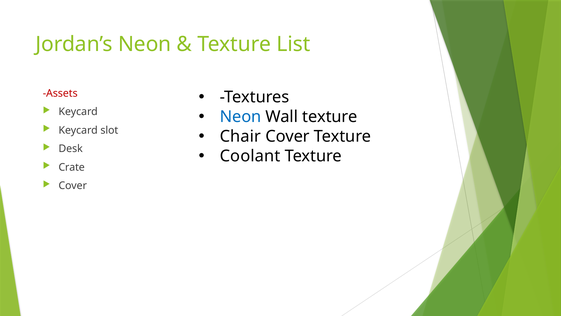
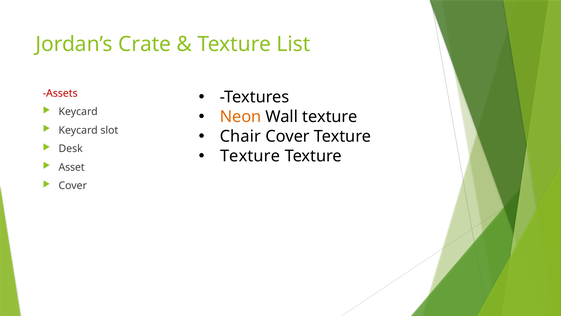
Jordan’s Neon: Neon -> Crate (145, 44)
Neon colour: blue -> orange (241, 117)
Coolant: Coolant -> Texture (250, 156)
Crate: Crate -> Asset (72, 167)
